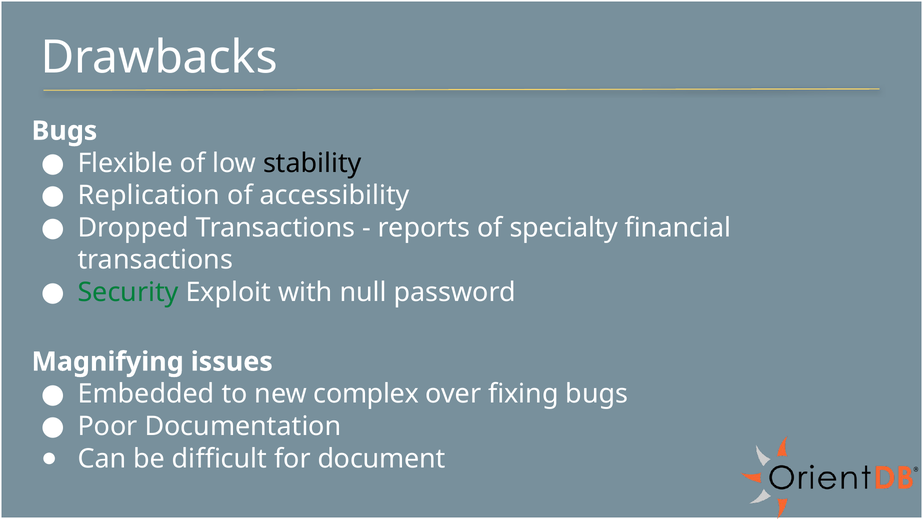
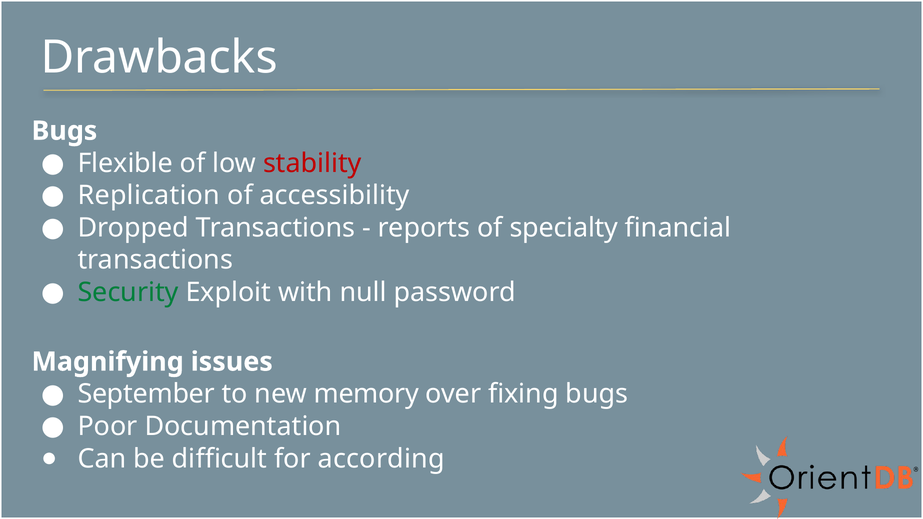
stability colour: black -> red (312, 163)
Embedded: Embedded -> September (146, 394)
complex: complex -> memory (366, 394)
document: document -> according (381, 459)
